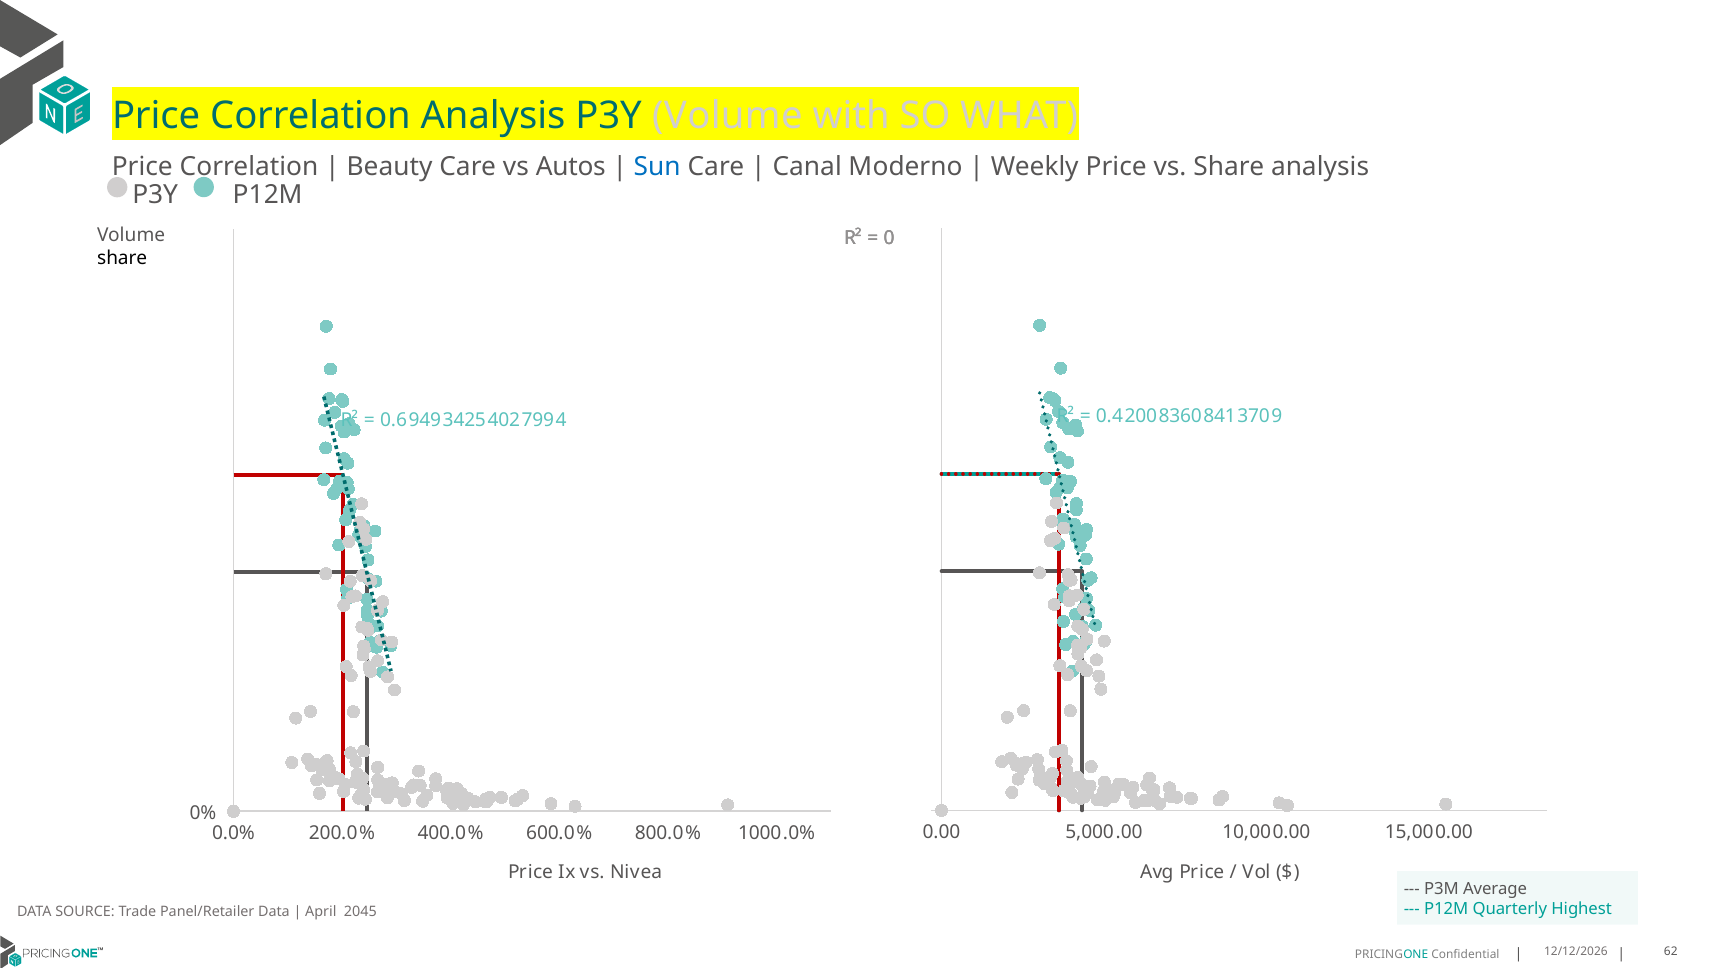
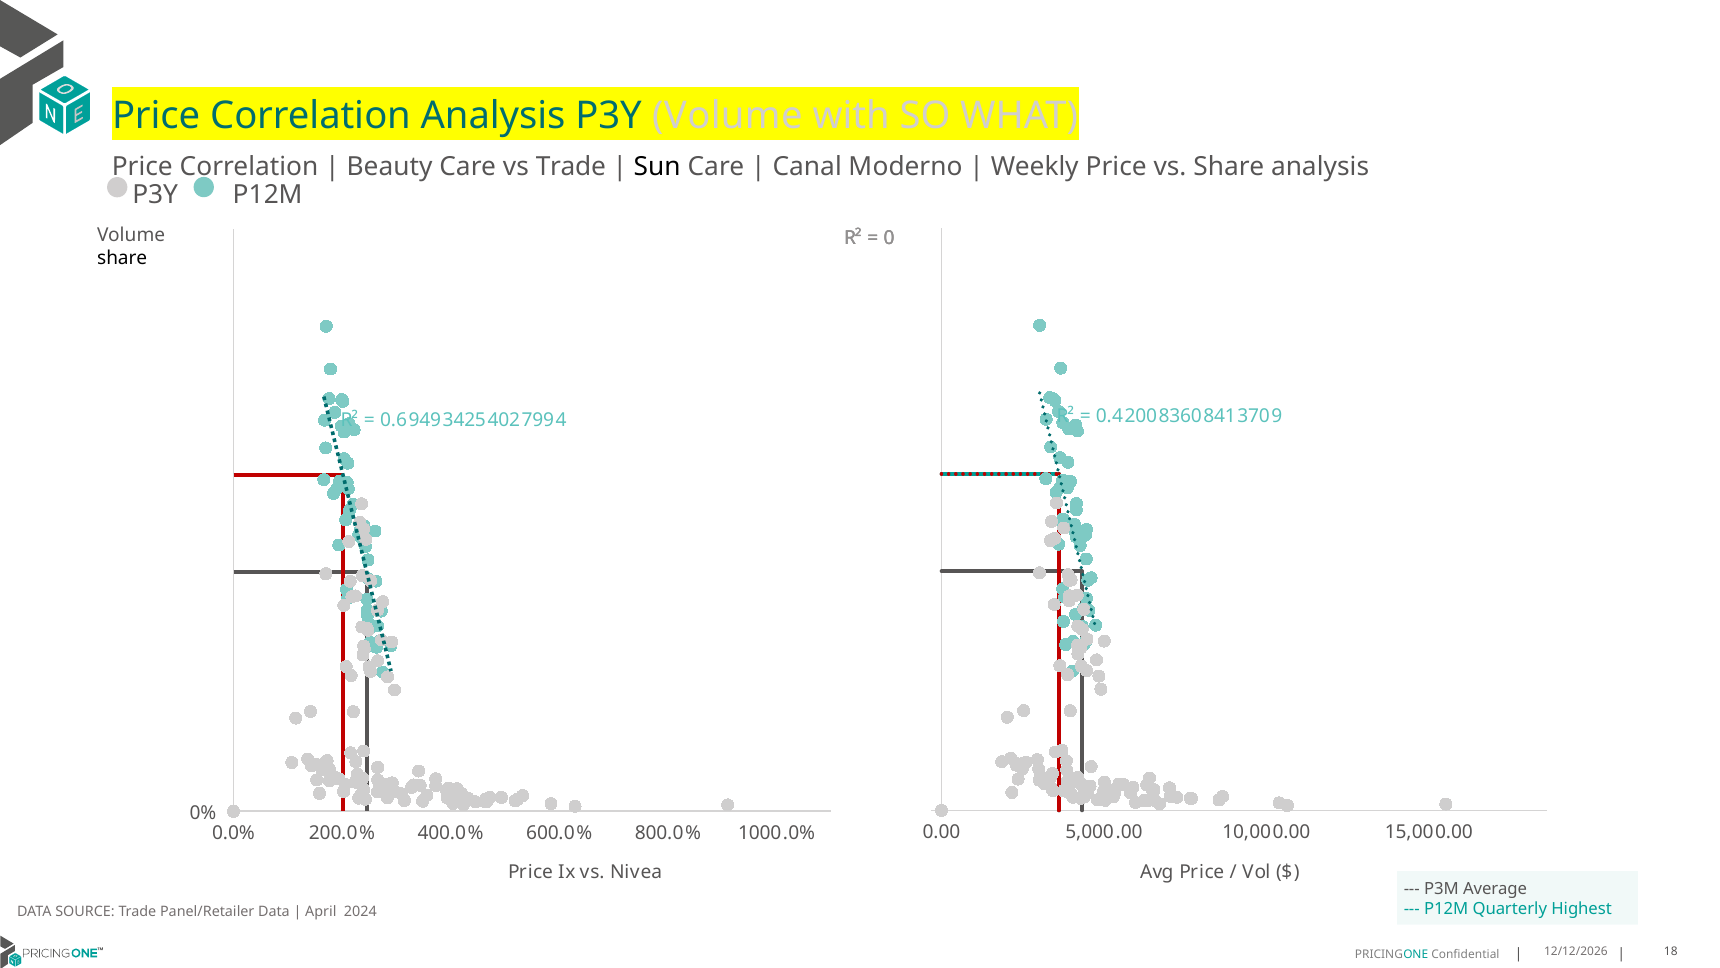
vs Autos: Autos -> Trade (571, 166)
Sun colour: blue -> black (657, 166)
2045: 2045 -> 2024 (360, 911)
62: 62 -> 18 (1671, 951)
